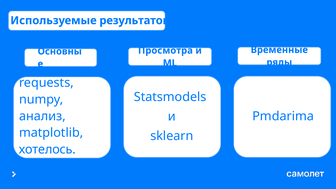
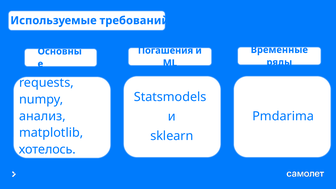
результатов: результатов -> требований (134, 21)
Просмотра: Просмотра -> Погашения (166, 51)
